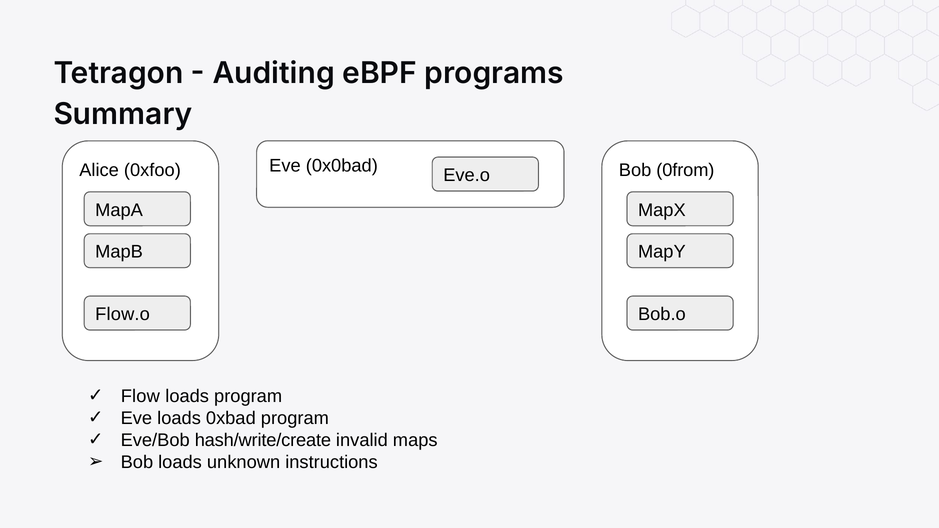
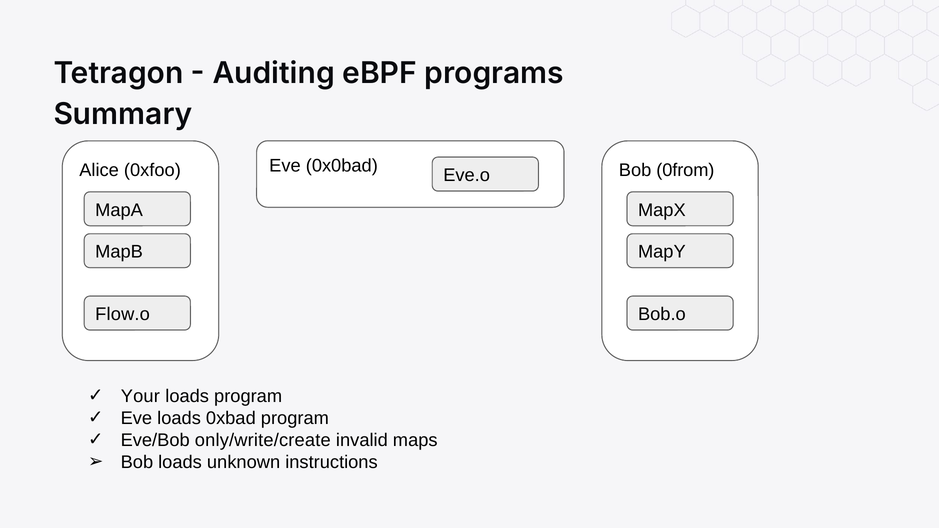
Flow: Flow -> Your (140, 396)
hash/write/create: hash/write/create -> only/write/create (263, 440)
